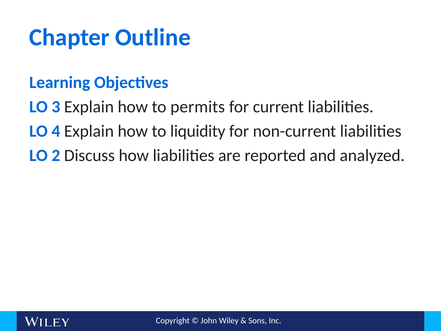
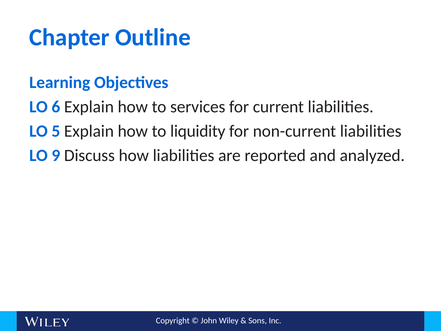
3: 3 -> 6 (56, 107)
permits: permits -> services (198, 107)
4: 4 -> 5 (56, 131)
2: 2 -> 9 (56, 155)
